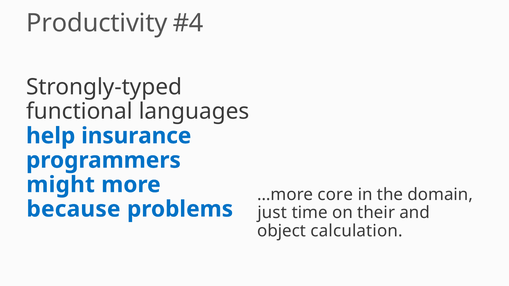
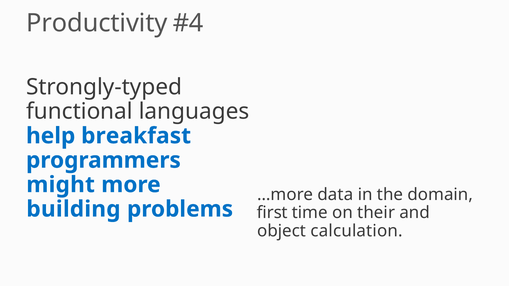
insurance: insurance -> breakfast (136, 136)
core: core -> data (335, 195)
because: because -> building (73, 209)
just: just -> first (272, 213)
